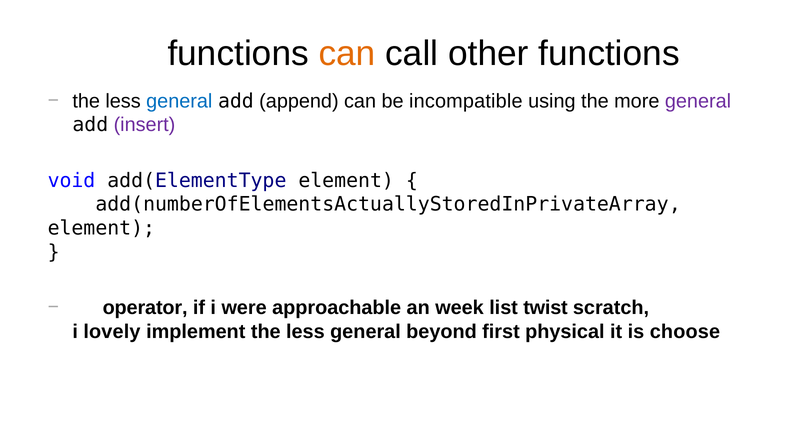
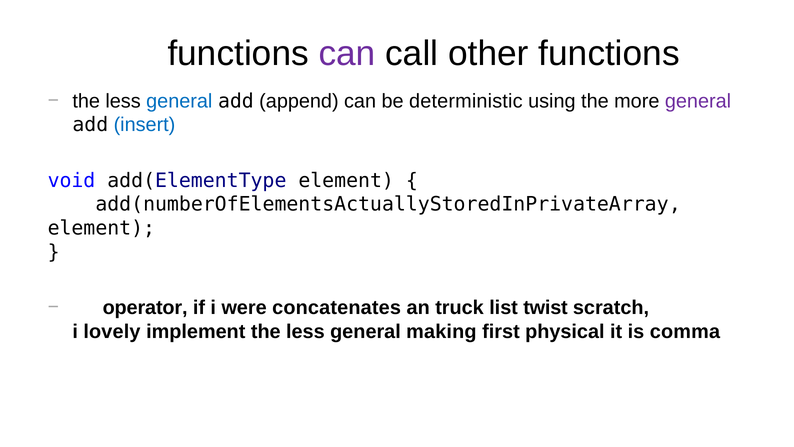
can colour: orange -> purple (347, 54)
incompatible: incompatible -> deterministic (466, 101)
insert colour: purple -> blue (144, 125)
approachable: approachable -> concatenates (337, 307)
week: week -> truck (459, 307)
beyond: beyond -> making (441, 331)
choose: choose -> comma (685, 331)
